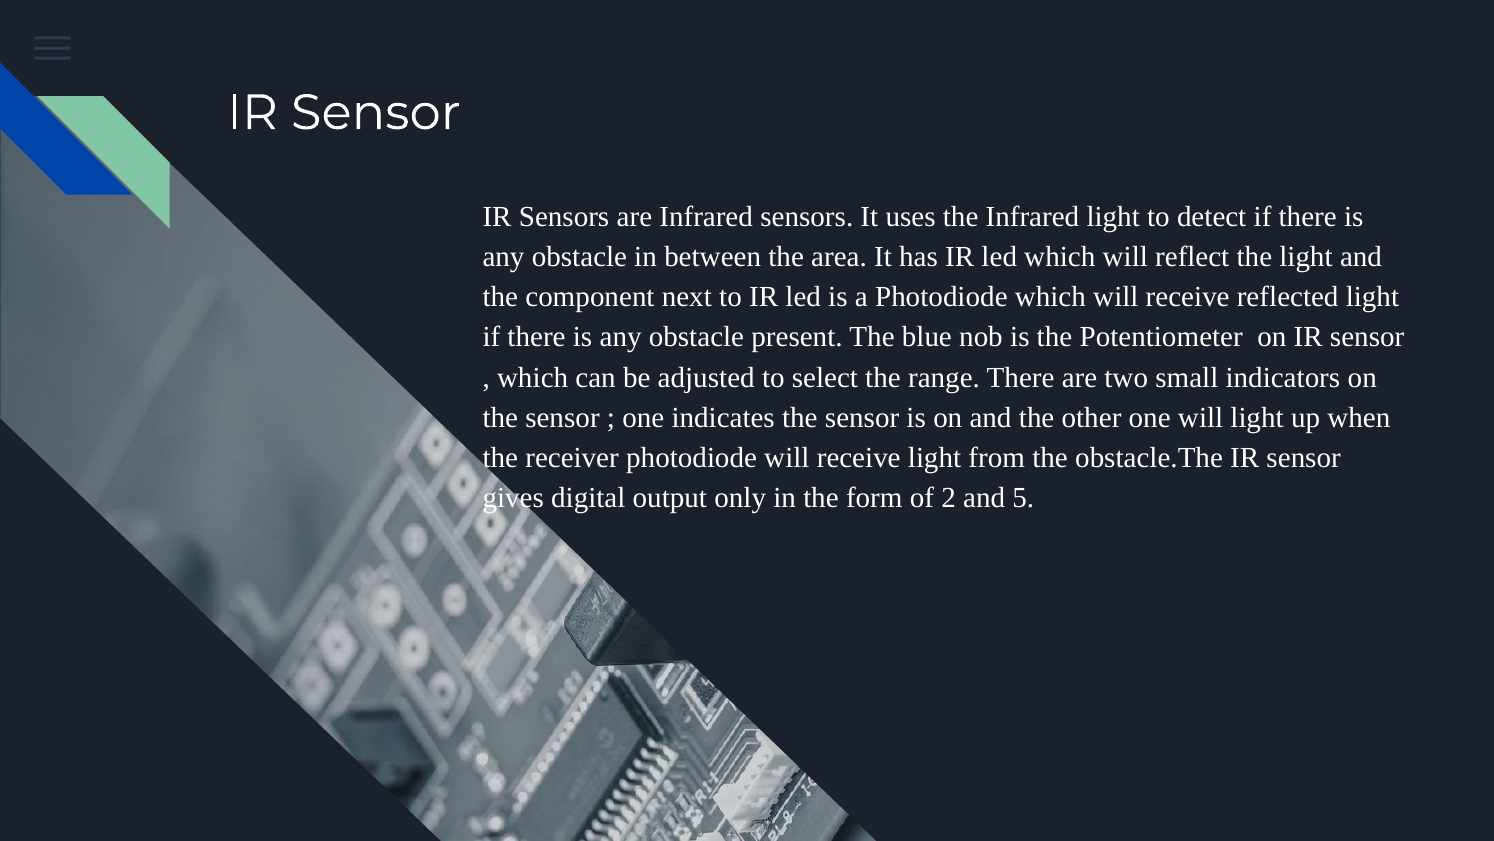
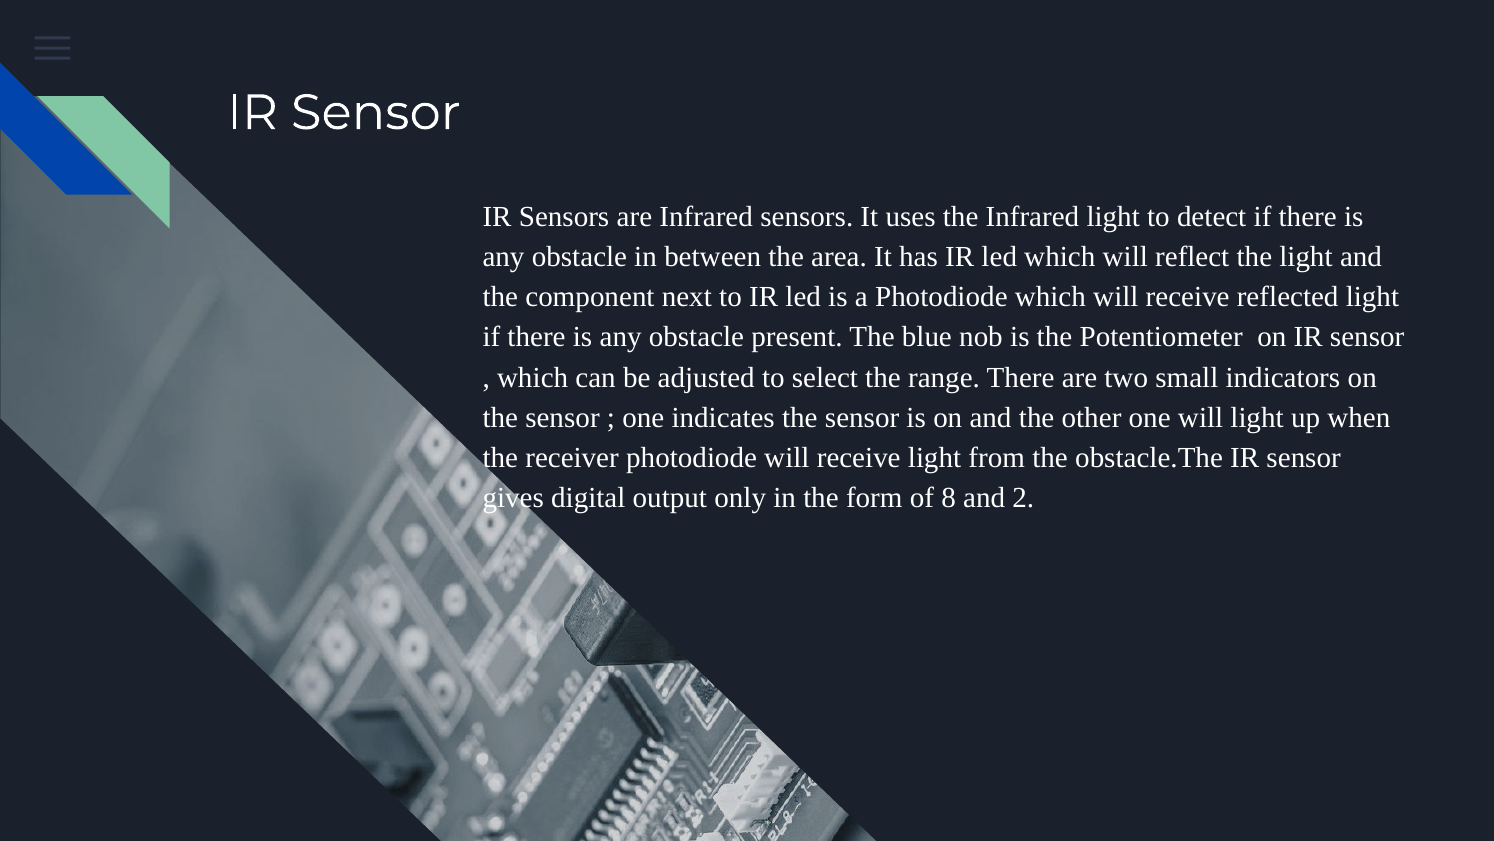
2: 2 -> 8 (949, 497)
5: 5 -> 2 (1023, 497)
